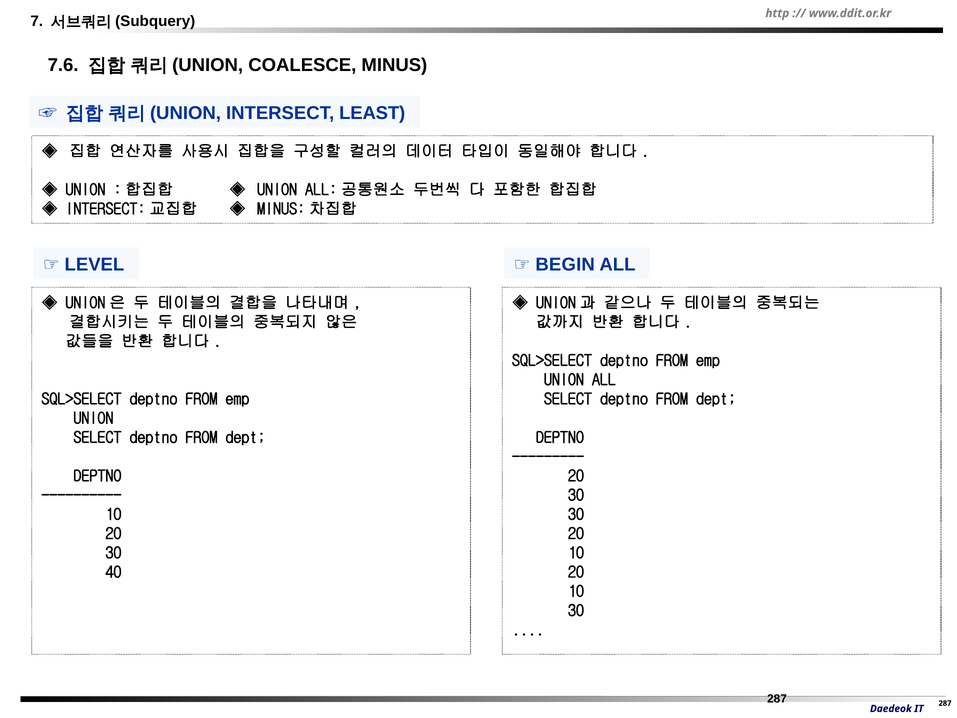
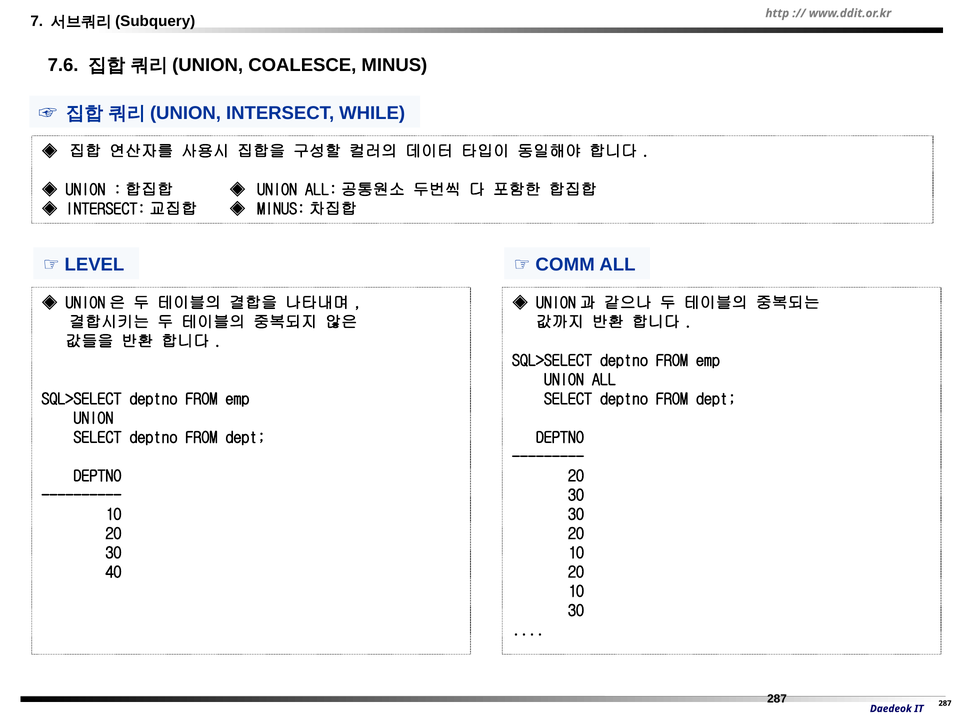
LEAST: LEAST -> WHILE (372, 113)
BEGIN: BEGIN -> COMM (565, 264)
